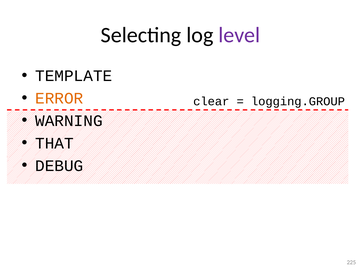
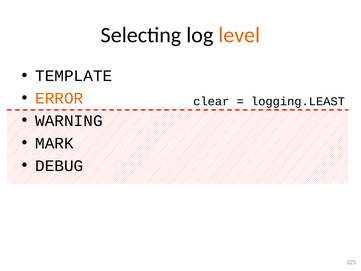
level colour: purple -> orange (239, 35)
logging.GROUP: logging.GROUP -> logging.LEAST (298, 101)
THAT: THAT -> MARK (54, 143)
